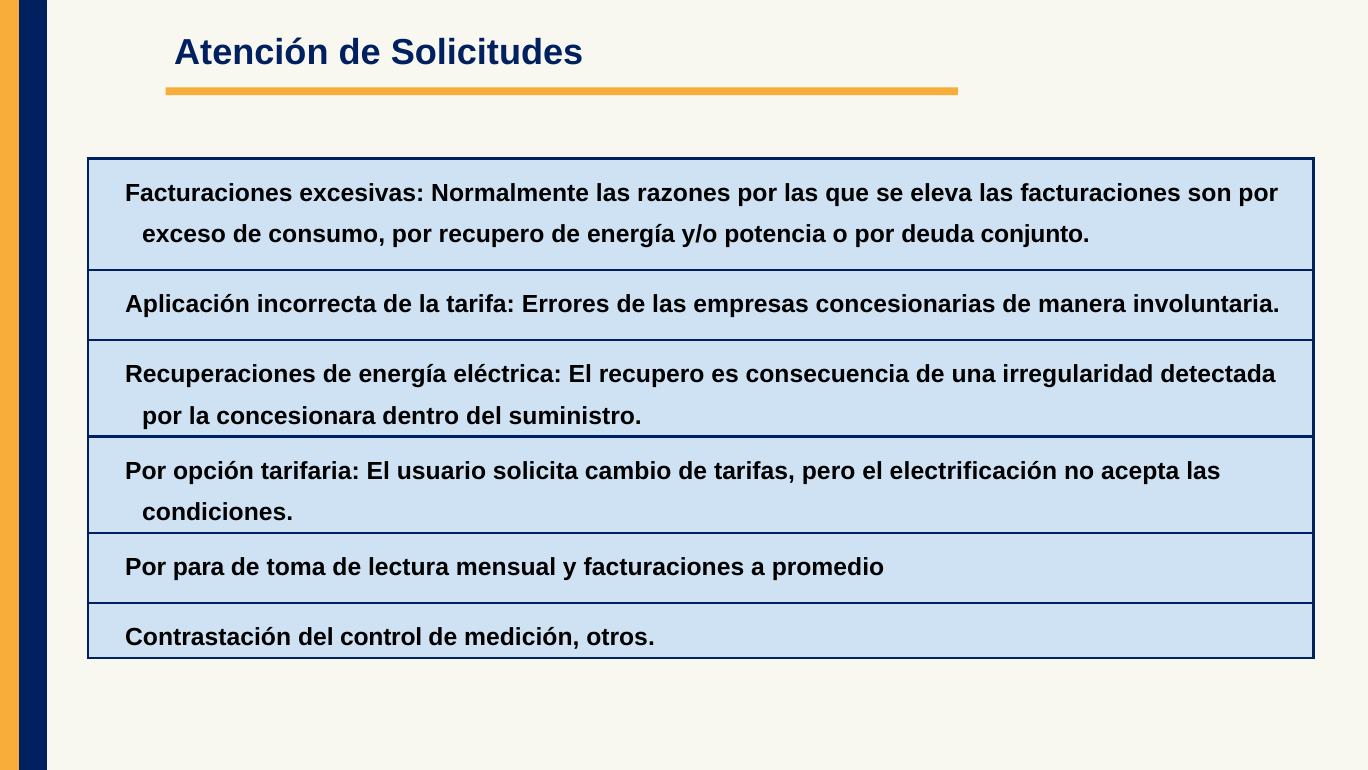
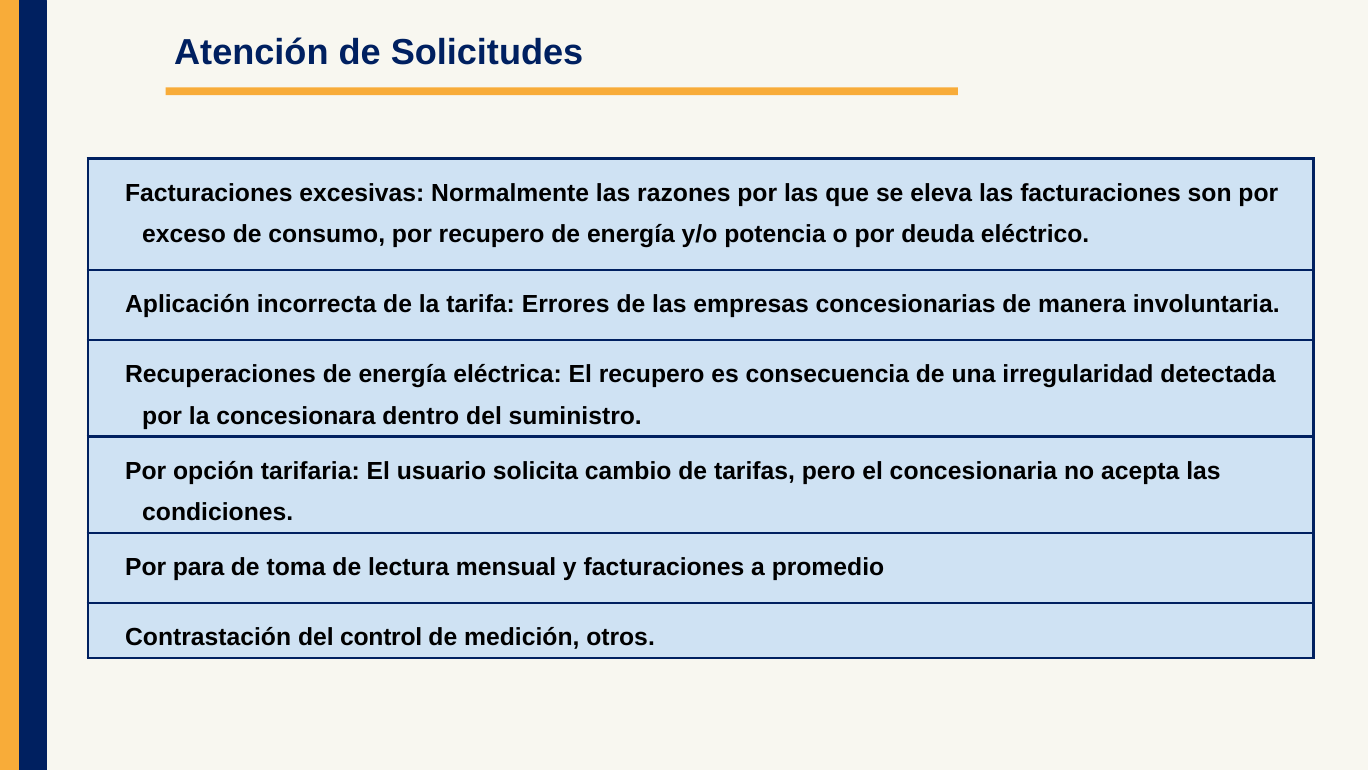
conjunto: conjunto -> eléctrico (1035, 235)
electrificación: electrificación -> concesionaria (973, 471)
